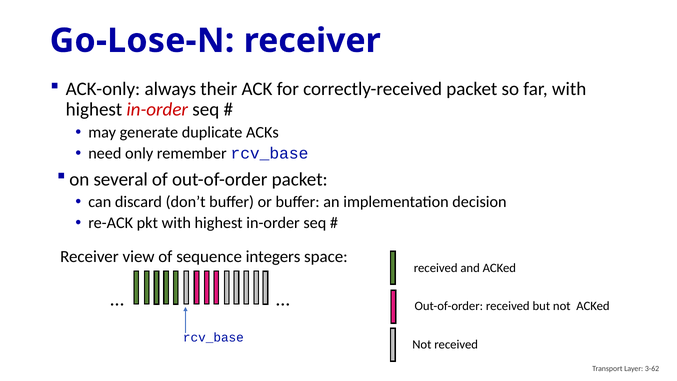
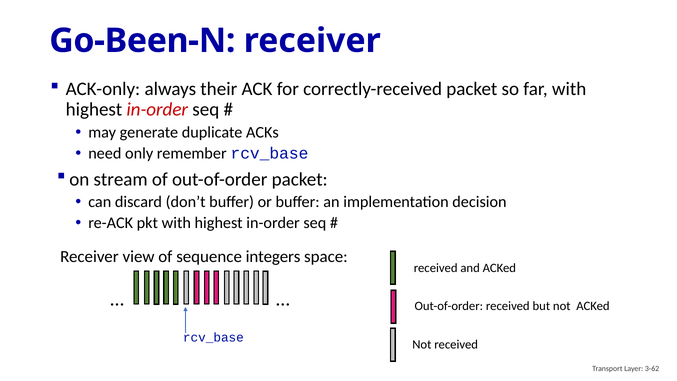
Go-Lose-N: Go-Lose-N -> Go-Been-N (142, 41)
several: several -> stream (121, 179)
